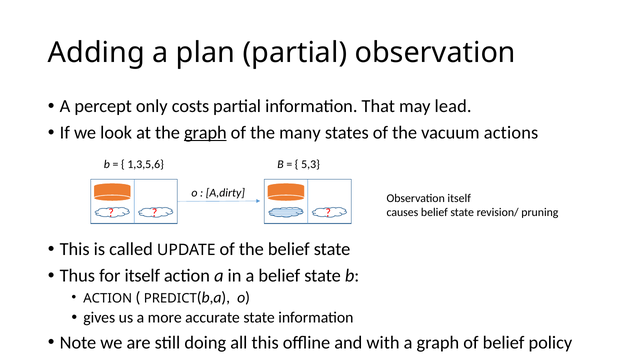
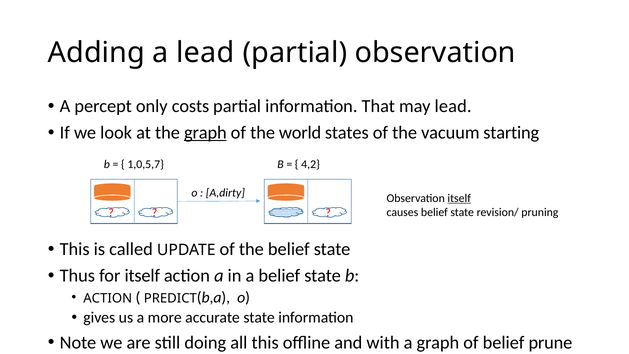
a plan: plan -> lead (205, 53)
many: many -> world (300, 133)
actions: actions -> starting (511, 133)
1,3,5,6: 1,3,5,6 -> 1,0,5,7 (146, 164)
5,3: 5,3 -> 4,2 (311, 164)
itself underline: none -> present (459, 198)
policy: policy -> prune (550, 342)
